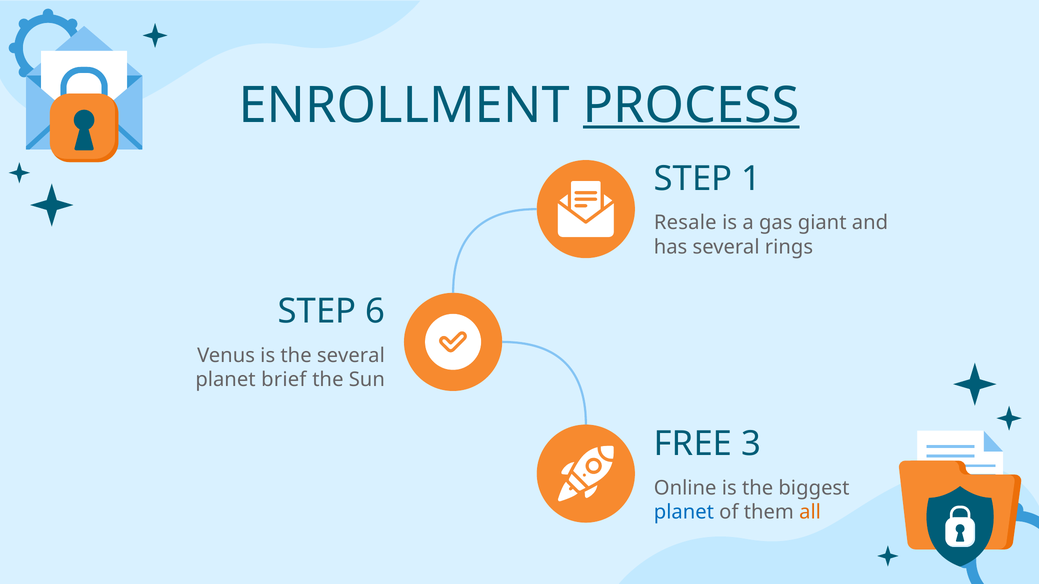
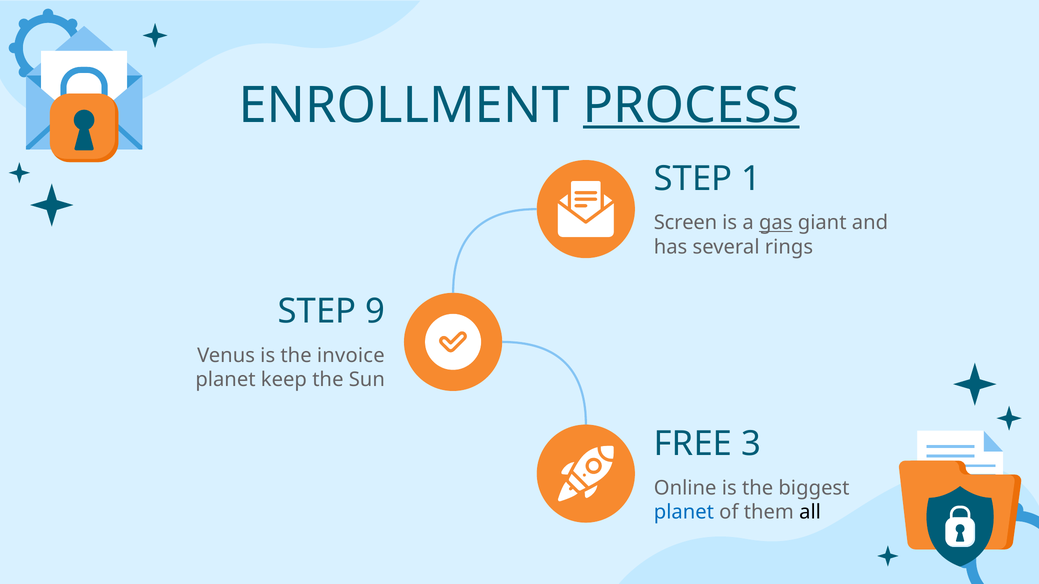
Resale: Resale -> Screen (685, 223)
gas underline: none -> present (776, 223)
6: 6 -> 9 (375, 312)
the several: several -> invoice (351, 356)
brief: brief -> keep (284, 380)
all colour: orange -> black (810, 513)
